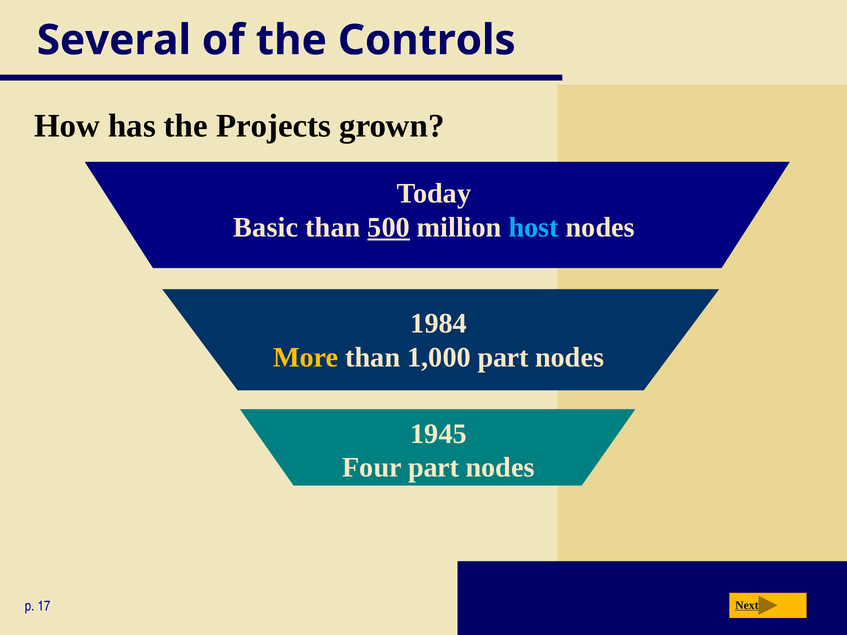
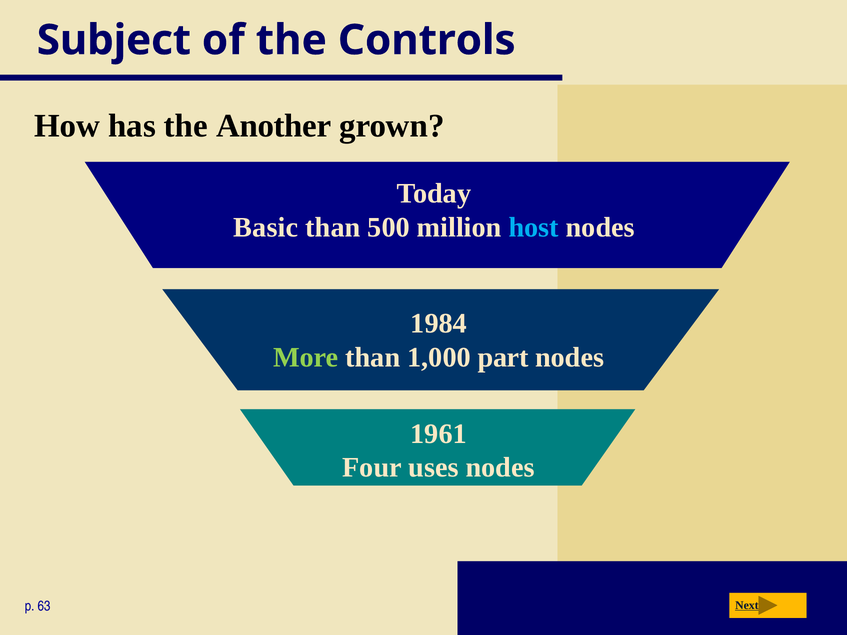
Several: Several -> Subject (114, 40)
Projects: Projects -> Another (274, 126)
500 underline: present -> none (389, 227)
More colour: yellow -> light green (306, 358)
1945: 1945 -> 1961 (439, 434)
Four part: part -> uses (433, 468)
17: 17 -> 63 (44, 606)
